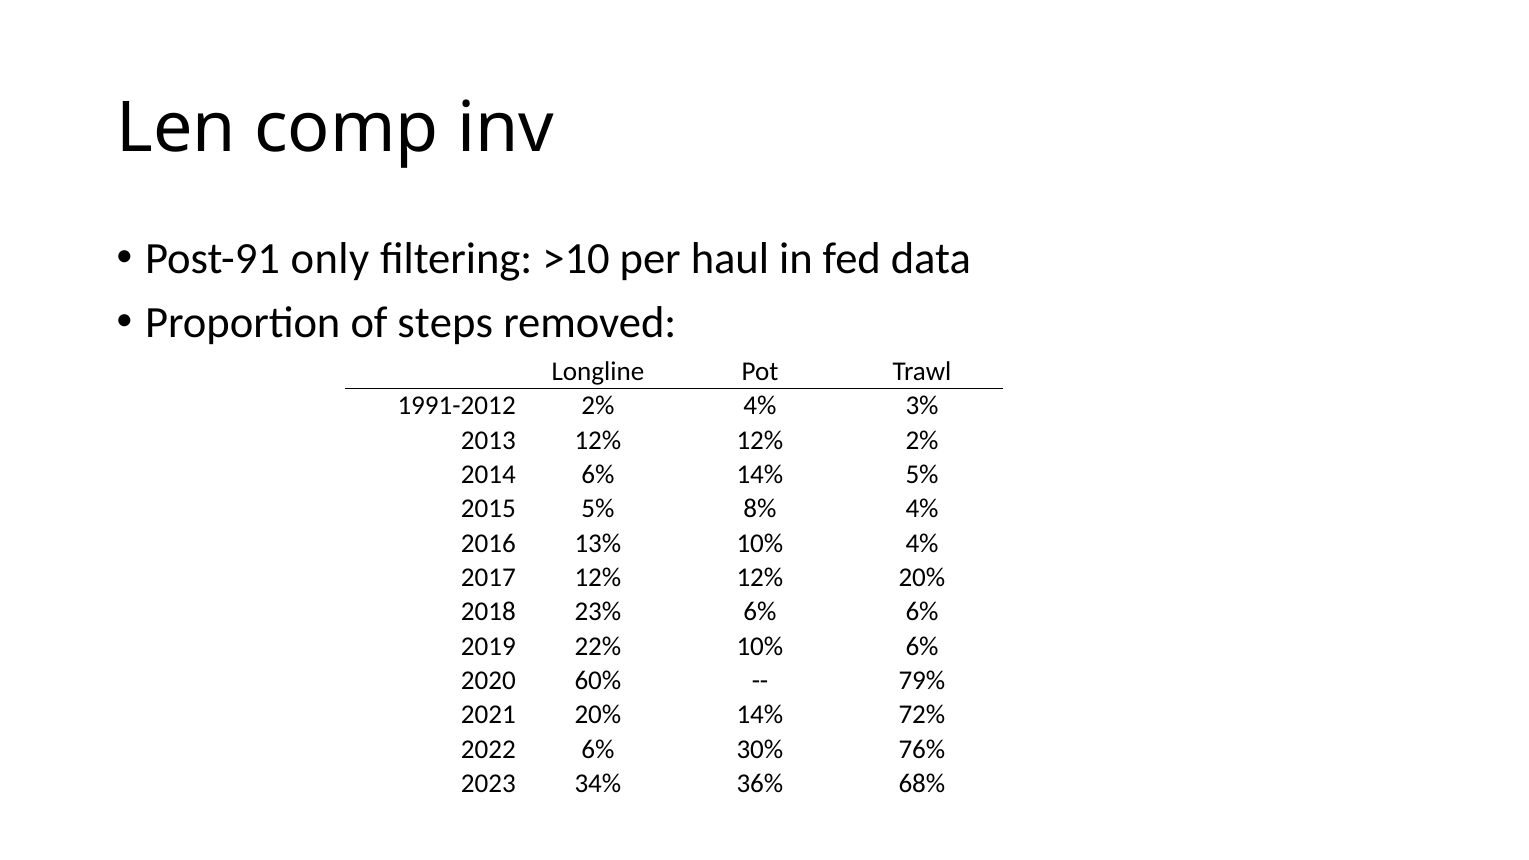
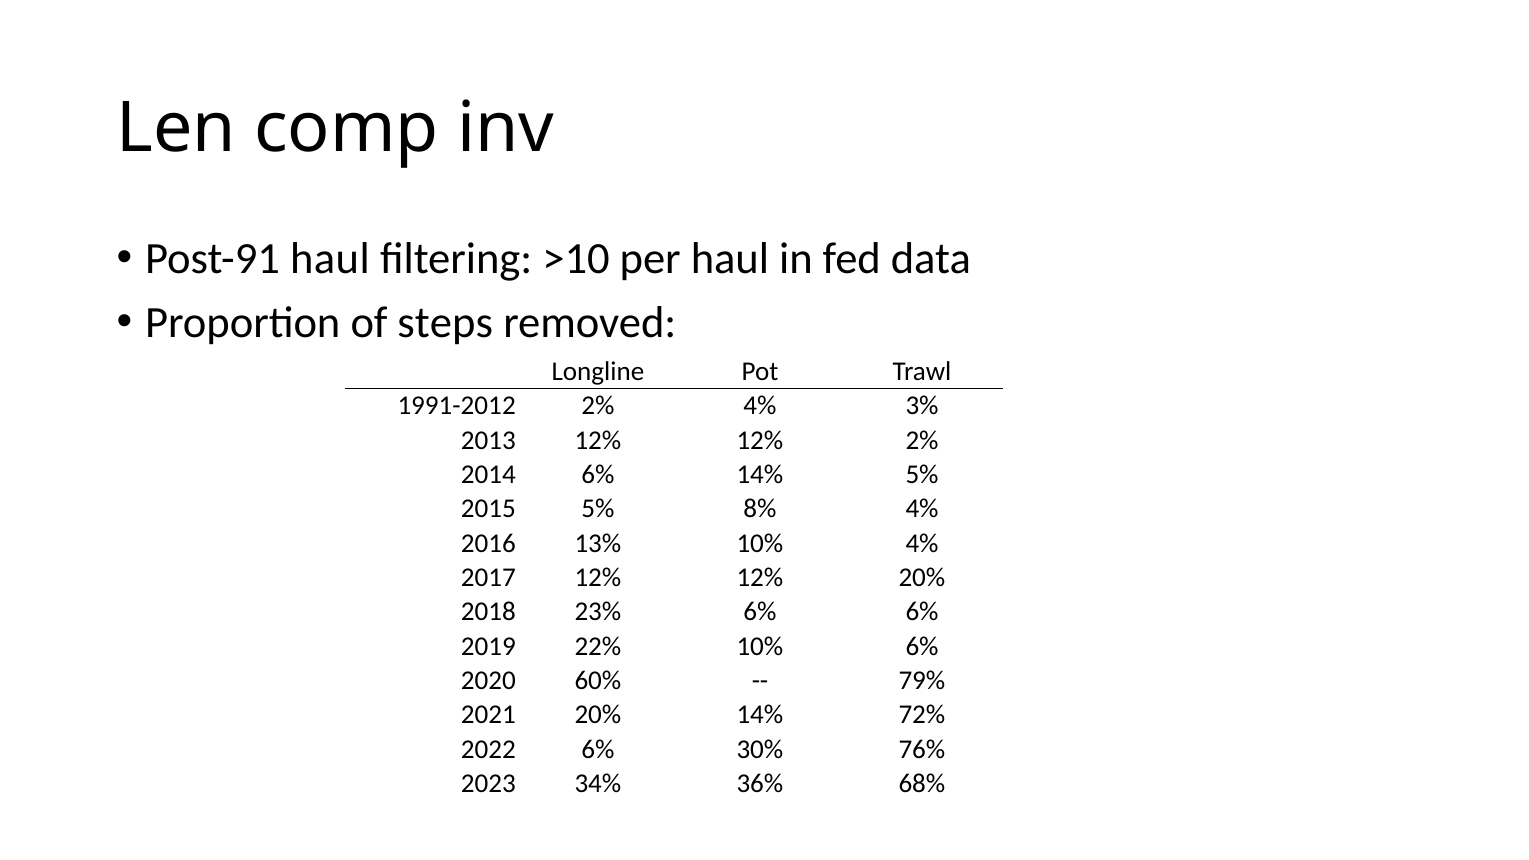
Post-91 only: only -> haul (330, 259)
